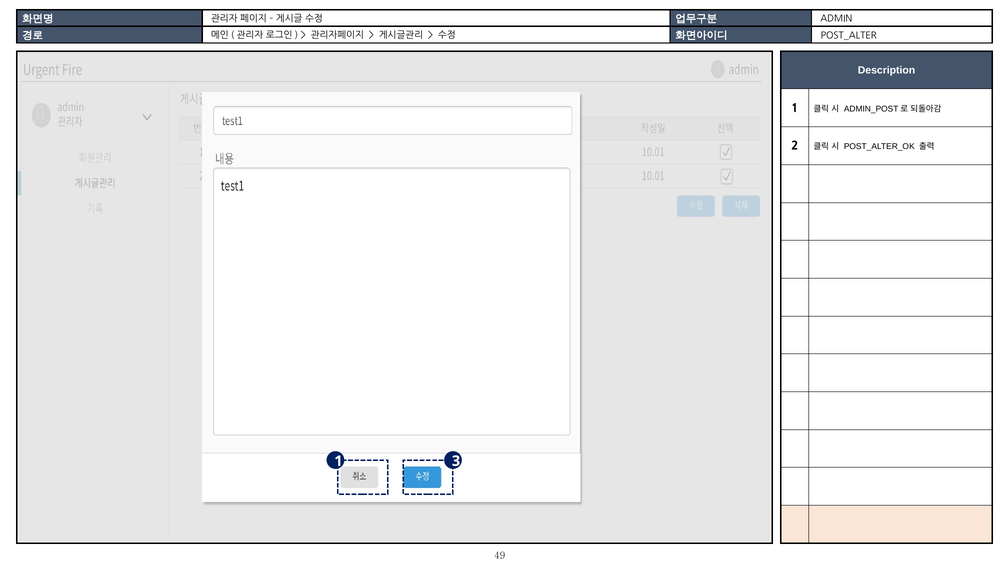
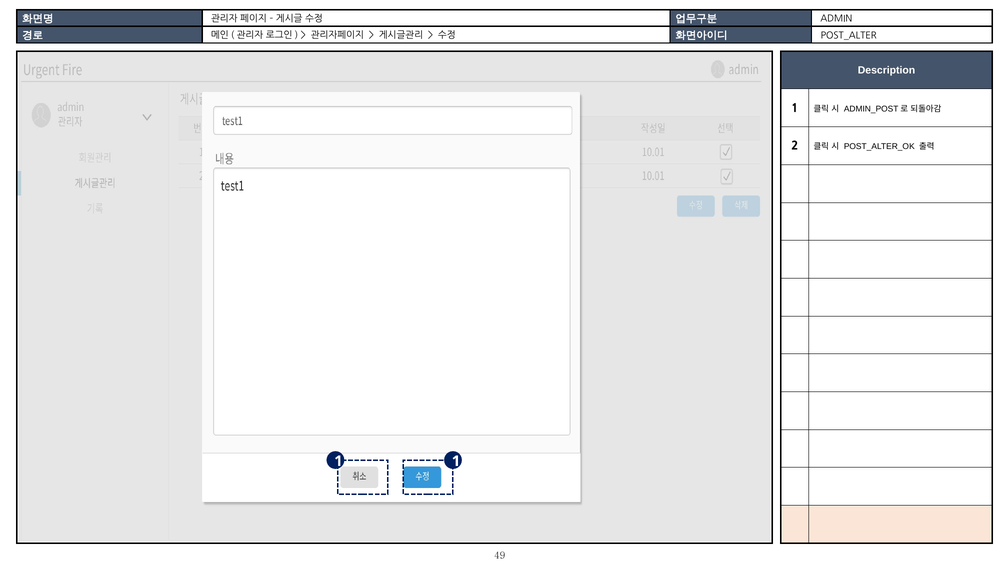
1 3: 3 -> 1 (456, 461)
